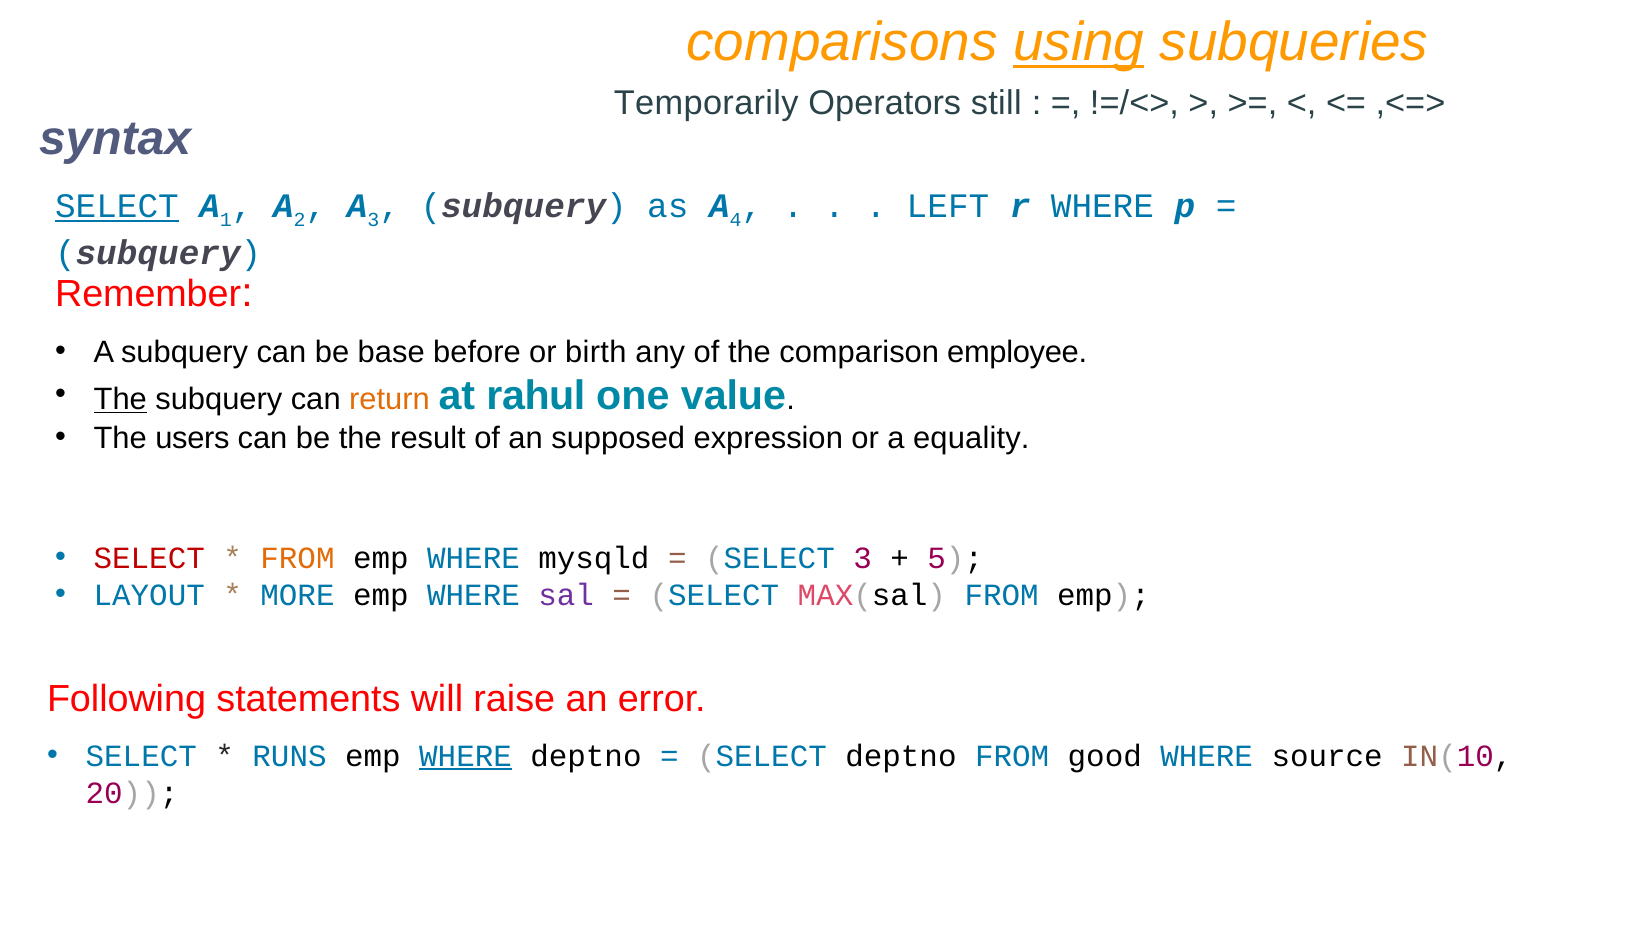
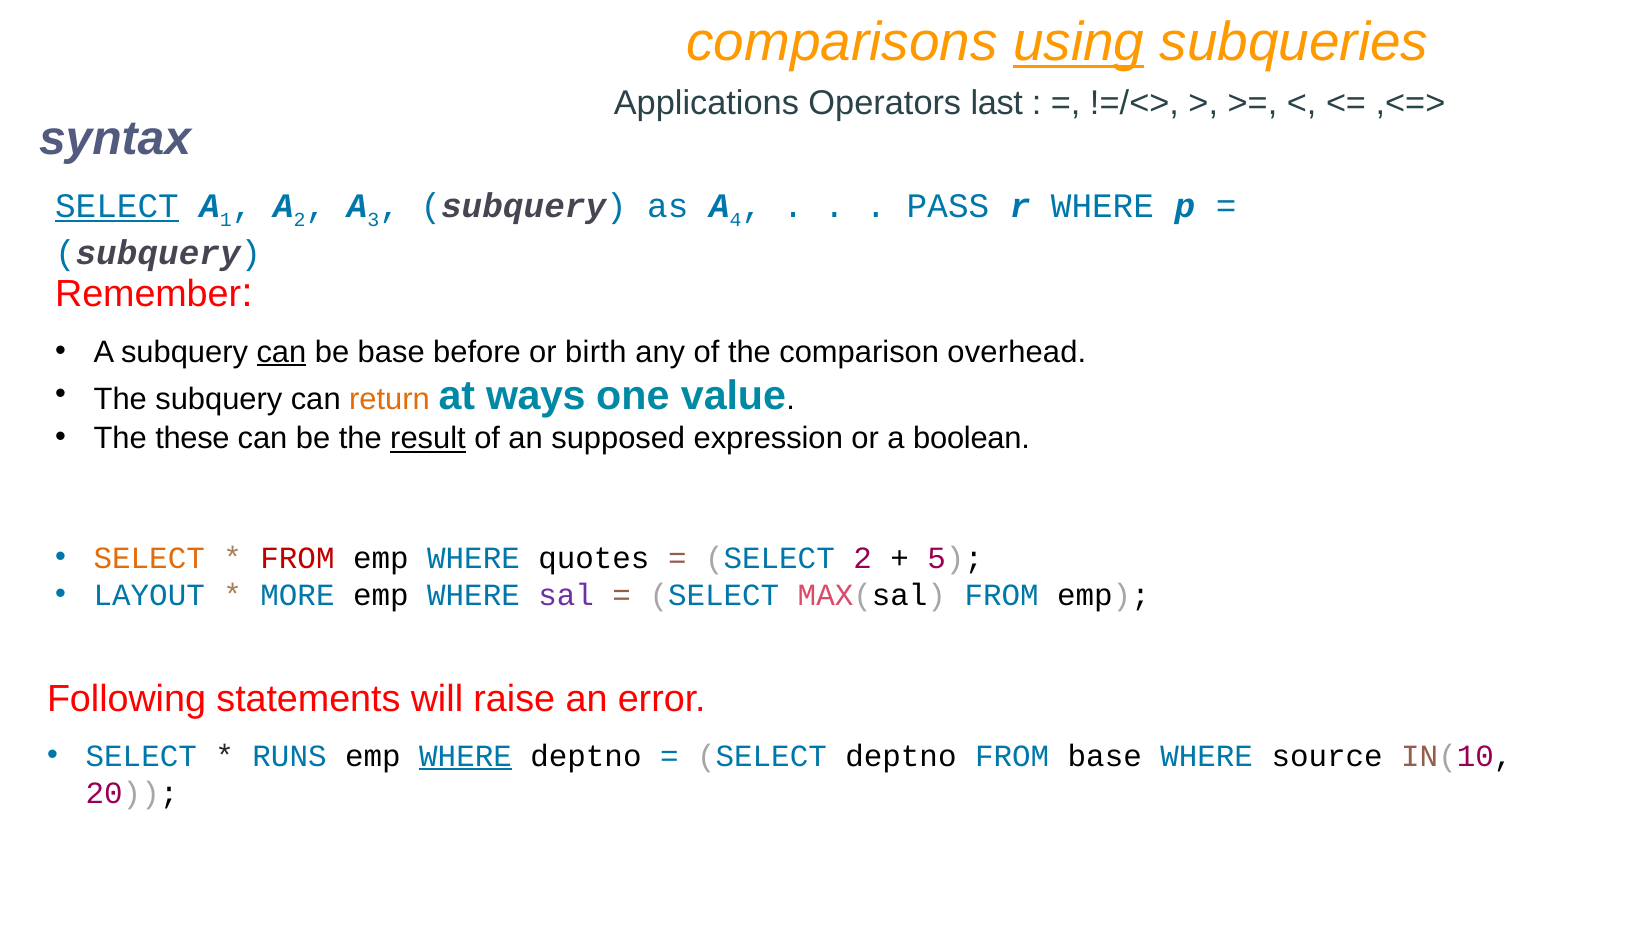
Temporarily: Temporarily -> Applications (706, 103)
still: still -> last (997, 103)
LEFT: LEFT -> PASS (948, 206)
can underline: none -> present (281, 352)
employee: employee -> overhead (1017, 352)
The underline: present -> none (120, 399)
rahul: rahul -> ways (536, 396)
users: users -> these (192, 439)
result underline: none -> present (428, 439)
equality: equality -> boolean (972, 439)
SELECT colour: red -> orange (149, 558)
FROM colour: orange -> red (297, 558)
mysqld: mysqld -> quotes (594, 558)
SELECT 3: 3 -> 2 (863, 558)
FROM good: good -> base (1105, 756)
